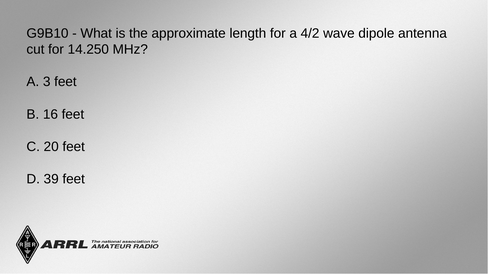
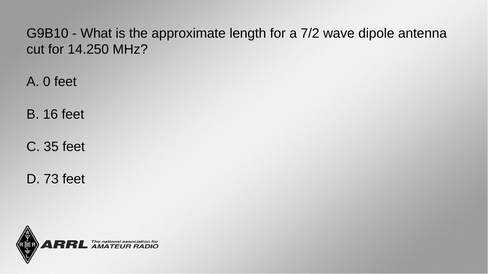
4/2: 4/2 -> 7/2 (310, 33)
3: 3 -> 0 (47, 82)
20: 20 -> 35 (51, 147)
39: 39 -> 73 (51, 179)
